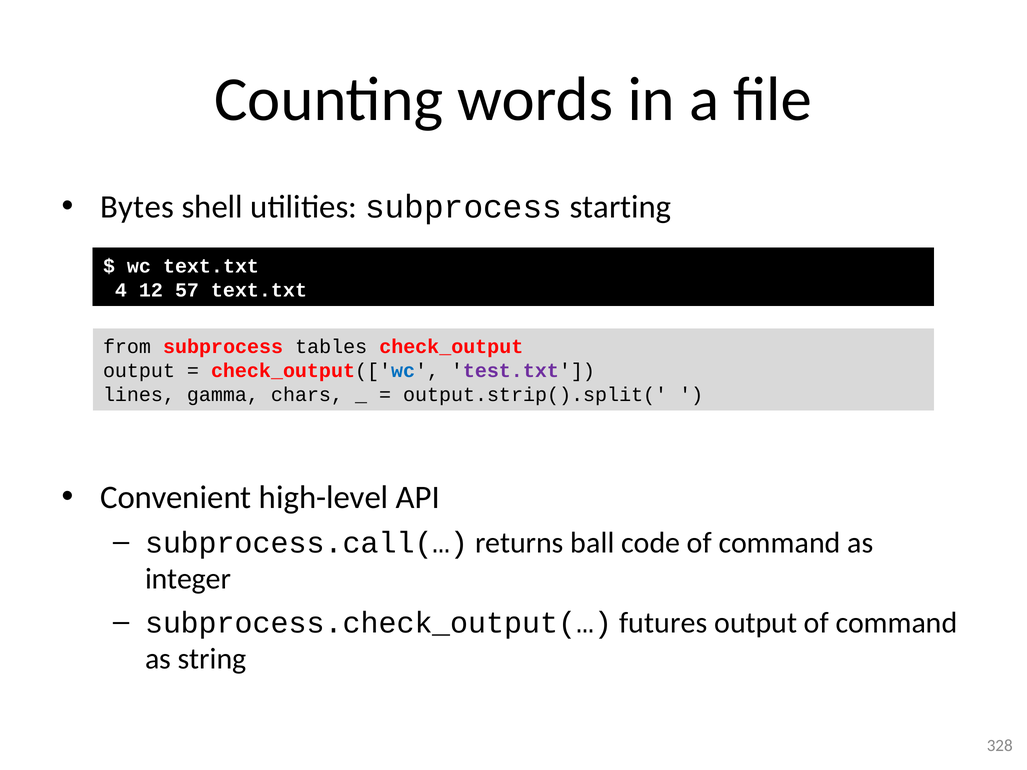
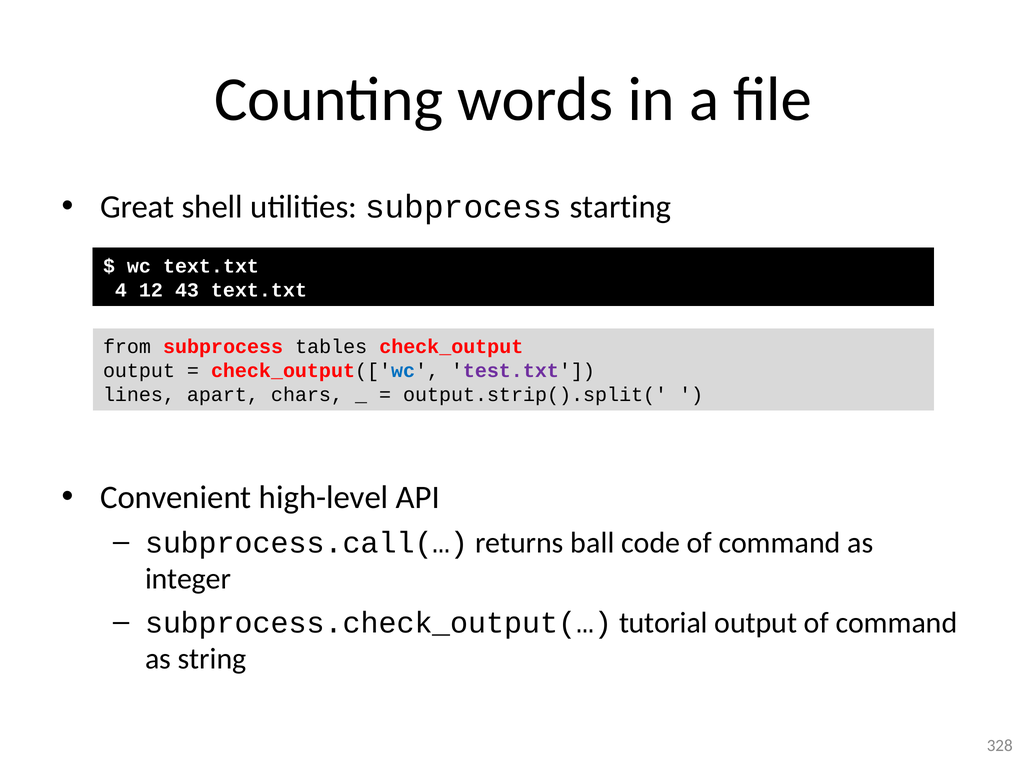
Bytes: Bytes -> Great (137, 207)
57: 57 -> 43 (187, 290)
gamma: gamma -> apart (223, 395)
futures: futures -> tutorial (663, 623)
